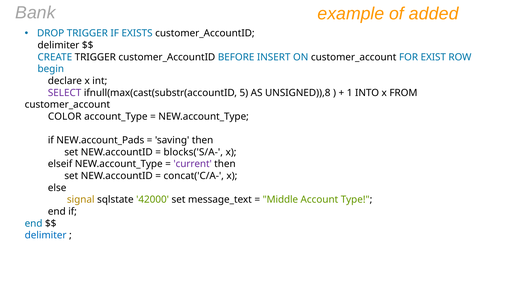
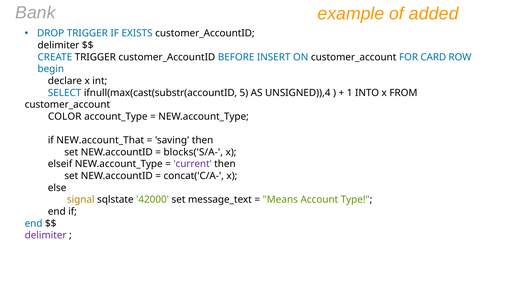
EXIST: EXIST -> CARD (433, 57)
SELECT colour: purple -> blue (65, 93)
UNSIGNED)),8: UNSIGNED)),8 -> UNSIGNED)),4 (298, 93)
NEW.account_Pads: NEW.account_Pads -> NEW.account_That (100, 141)
Middle: Middle -> Means (280, 200)
delimiter colour: blue -> purple (46, 236)
